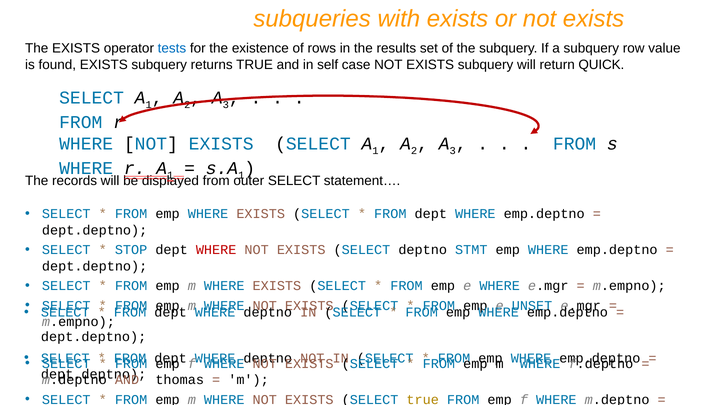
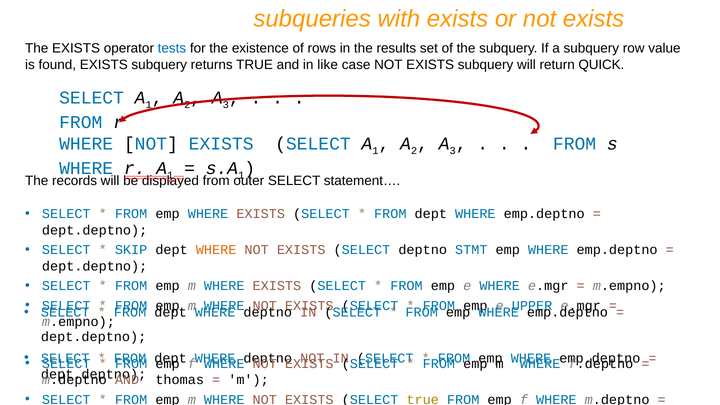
self: self -> like (328, 65)
STOP: STOP -> SKIP (131, 250)
WHERE colour: red -> orange (216, 250)
UNSET: UNSET -> UPPER (532, 306)
